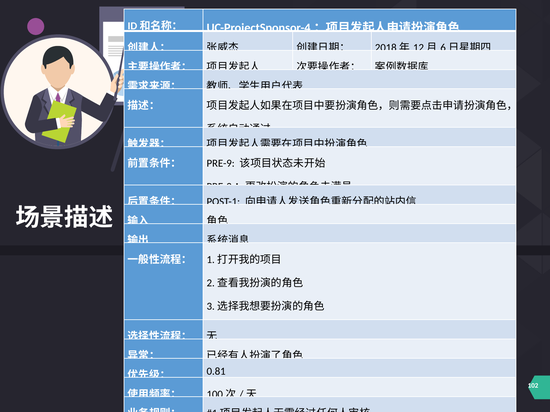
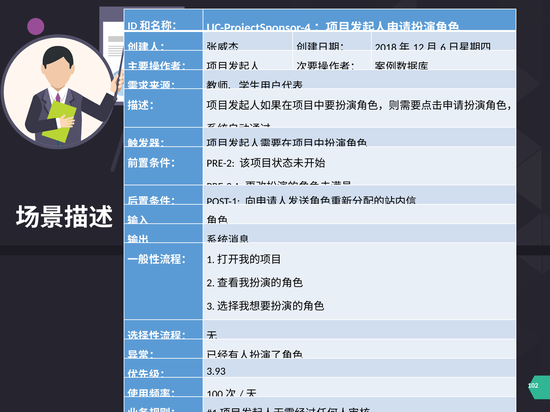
PRE-9: PRE-9 -> PRE-2 (221, 163)
0.81: 0.81 -> 3.93 (216, 372)
